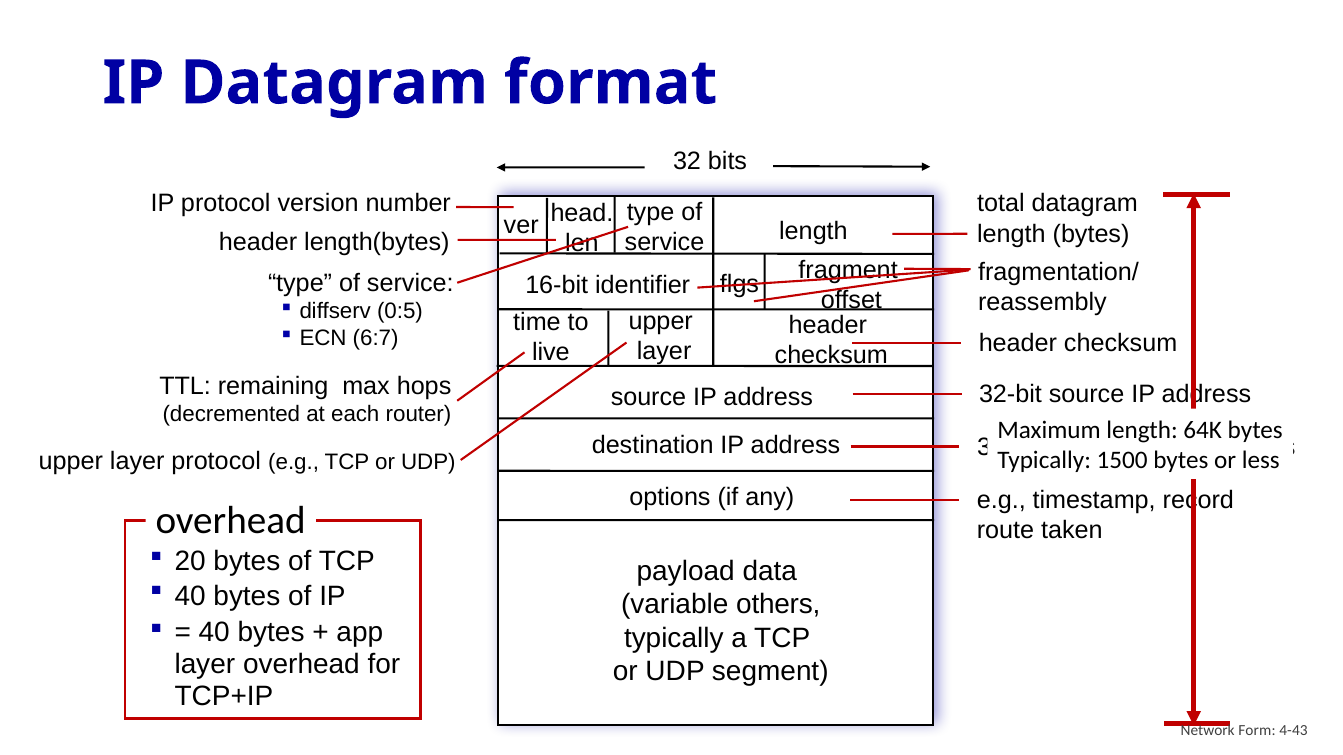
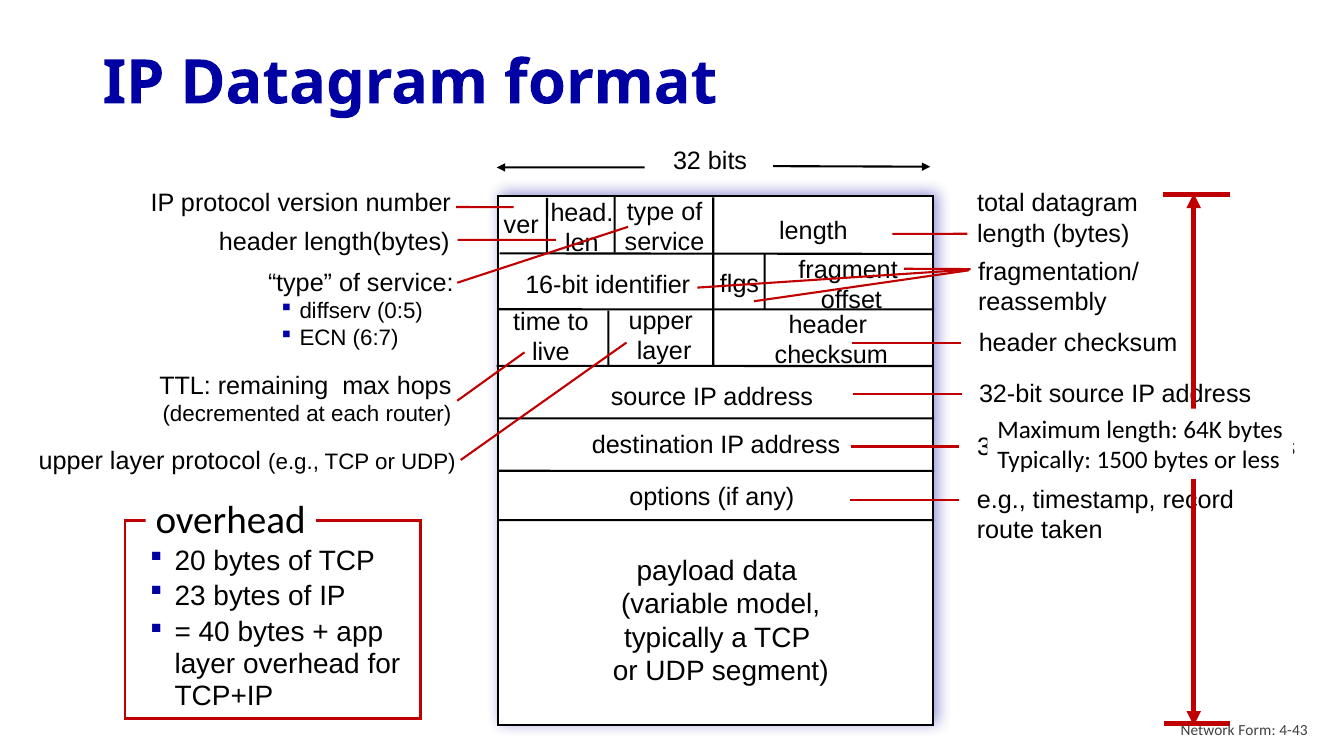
40: 40 -> 23 (190, 596)
others: others -> model (778, 605)
